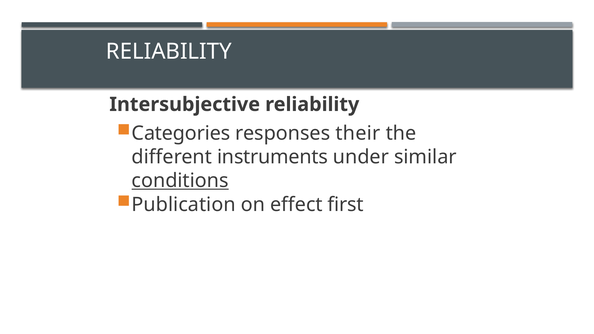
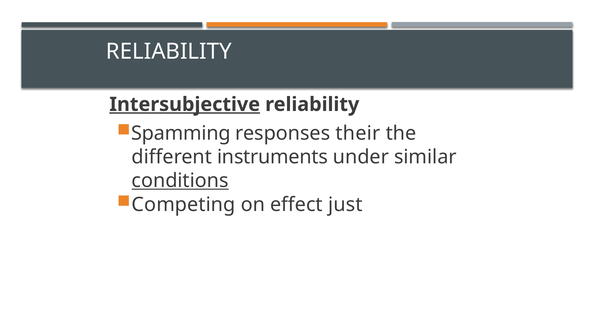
Intersubjective underline: none -> present (185, 104)
Categories: Categories -> Spamming (181, 133)
Publication: Publication -> Competing (184, 205)
first: first -> just (345, 205)
